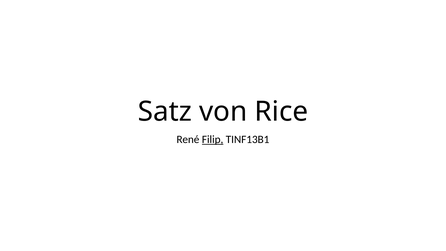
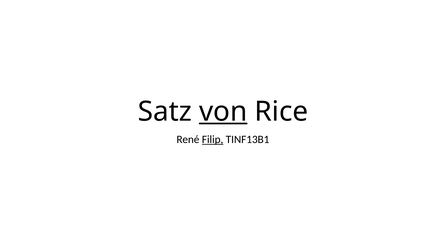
von underline: none -> present (223, 111)
